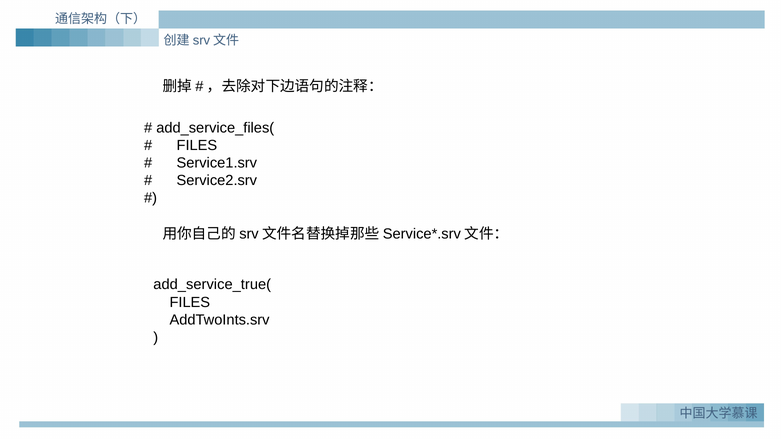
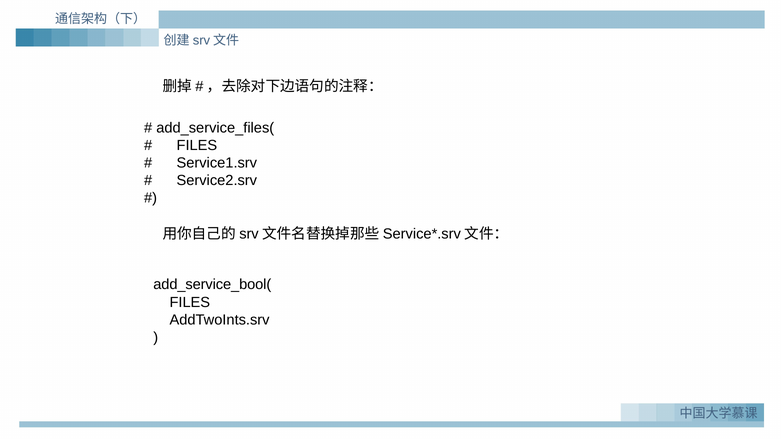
add_service_true(: add_service_true( -> add_service_bool( (212, 285)
